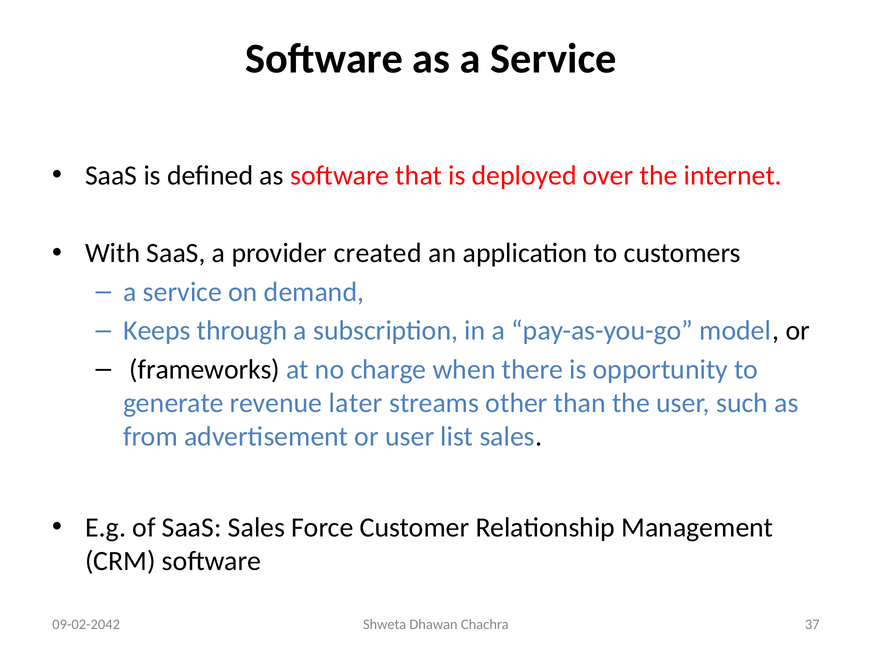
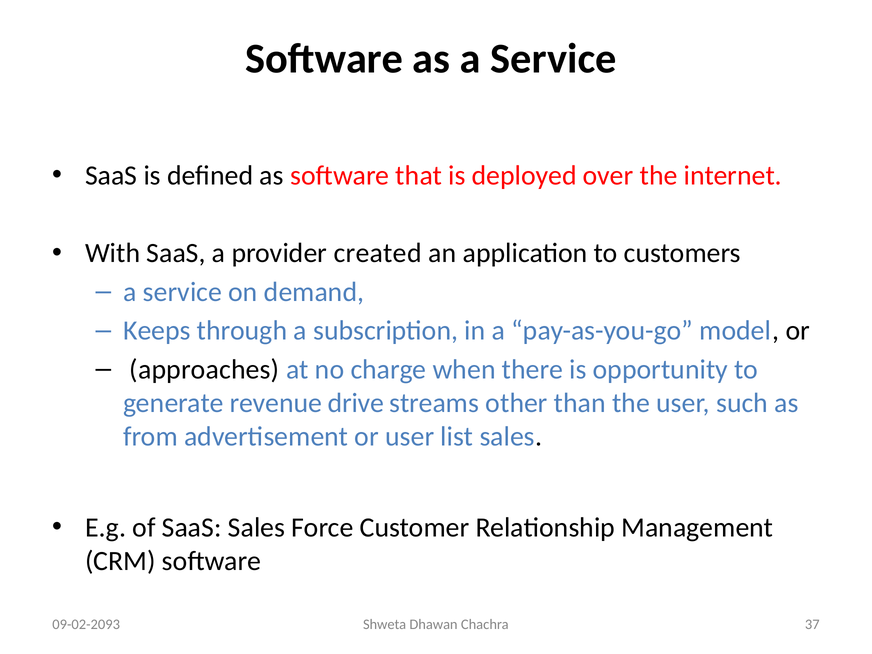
frameworks: frameworks -> approaches (204, 370)
later: later -> drive (356, 403)
09-02-2042: 09-02-2042 -> 09-02-2093 (86, 625)
